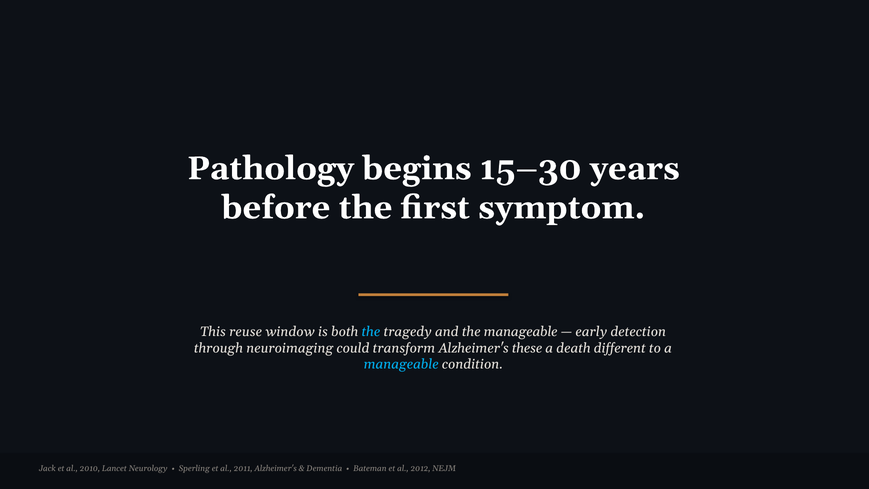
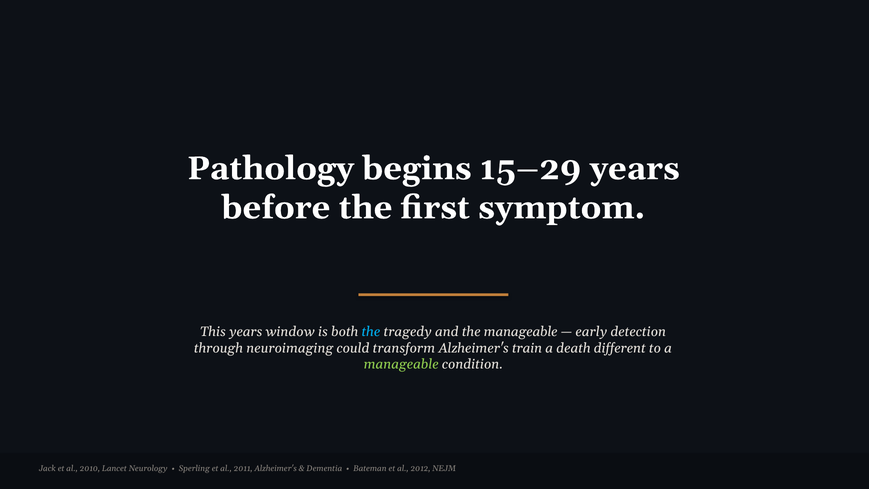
15–30: 15–30 -> 15–29 (530, 168)
This reuse: reuse -> years (246, 332)
these: these -> train (527, 348)
manageable colour: light blue -> light green (401, 364)
